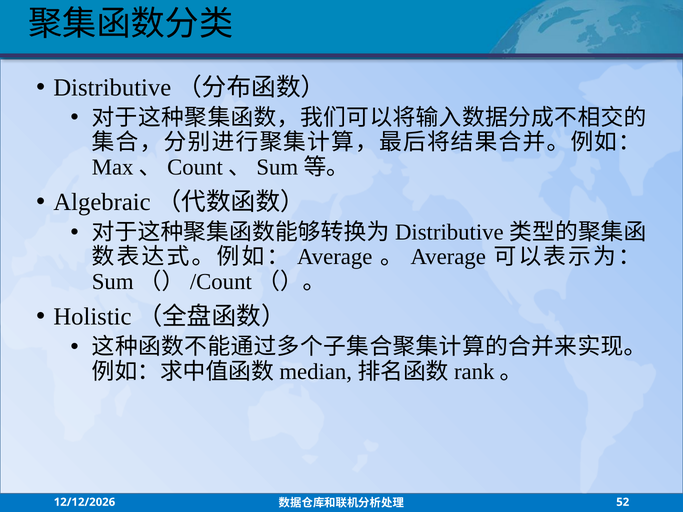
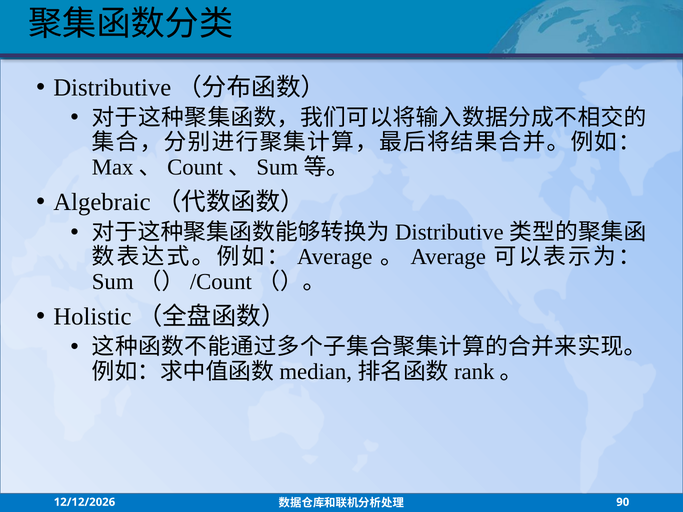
52: 52 -> 90 (623, 502)
